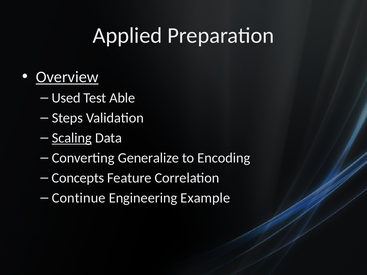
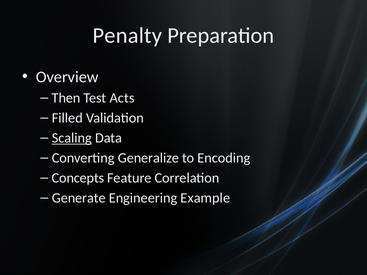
Applied: Applied -> Penalty (127, 36)
Overview underline: present -> none (67, 77)
Used: Used -> Then (66, 98)
Able: Able -> Acts (122, 98)
Steps: Steps -> Filled (67, 118)
Continue: Continue -> Generate (79, 198)
